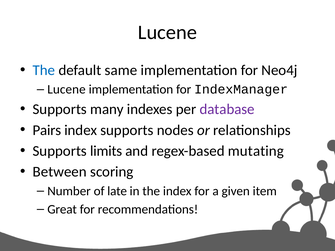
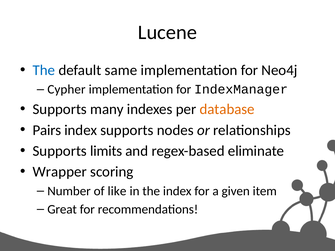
Lucene: Lucene -> Cypher (66, 90)
database colour: purple -> orange (227, 109)
mutating: mutating -> eliminate (256, 151)
Between: Between -> Wrapper (60, 172)
late: late -> like (117, 191)
